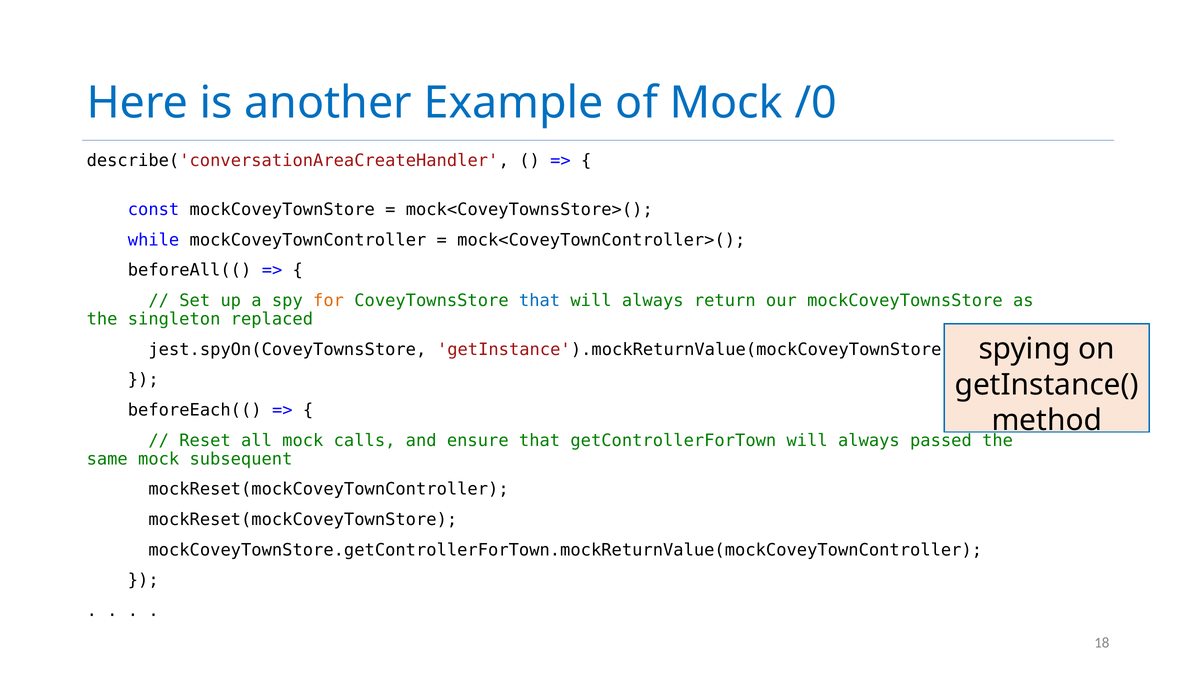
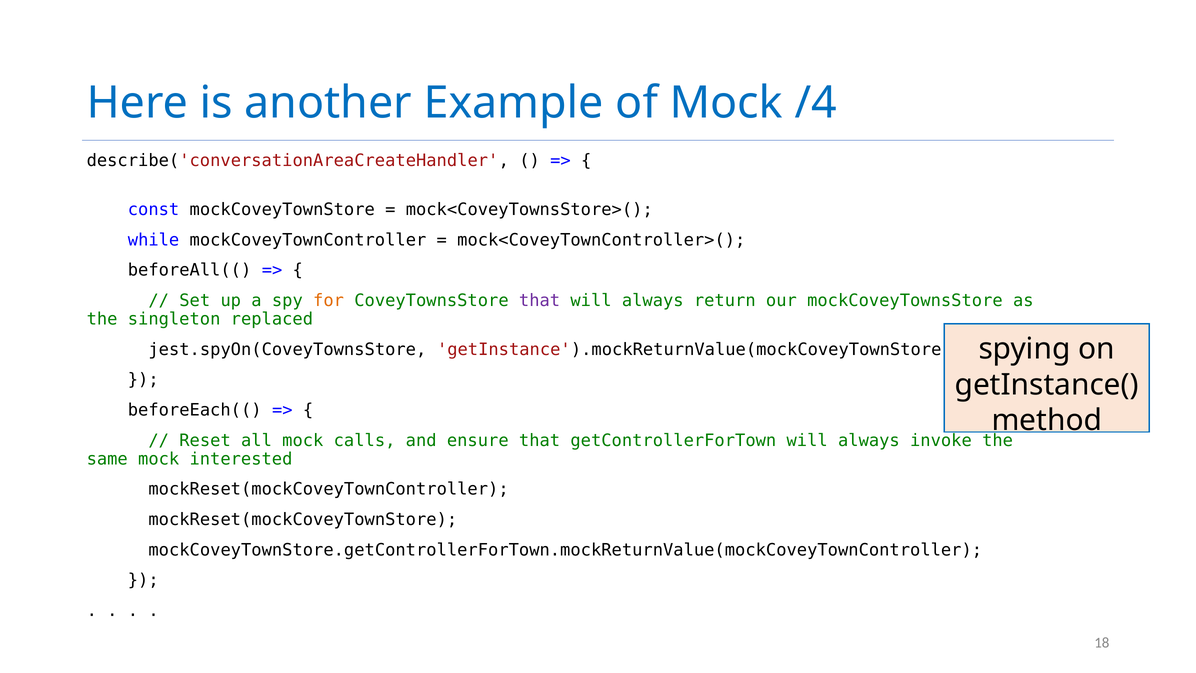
/0: /0 -> /4 (816, 103)
that colour: blue -> purple (540, 301)
passed: passed -> invoke (941, 440)
subsequent: subsequent -> interested (241, 459)
